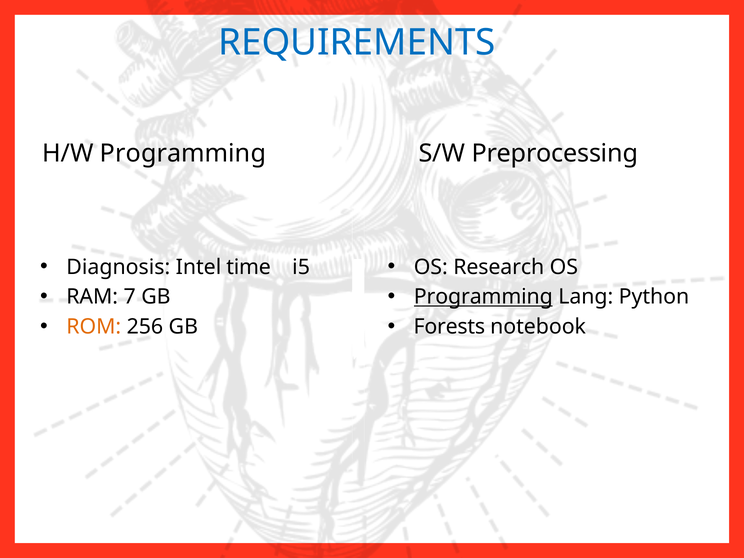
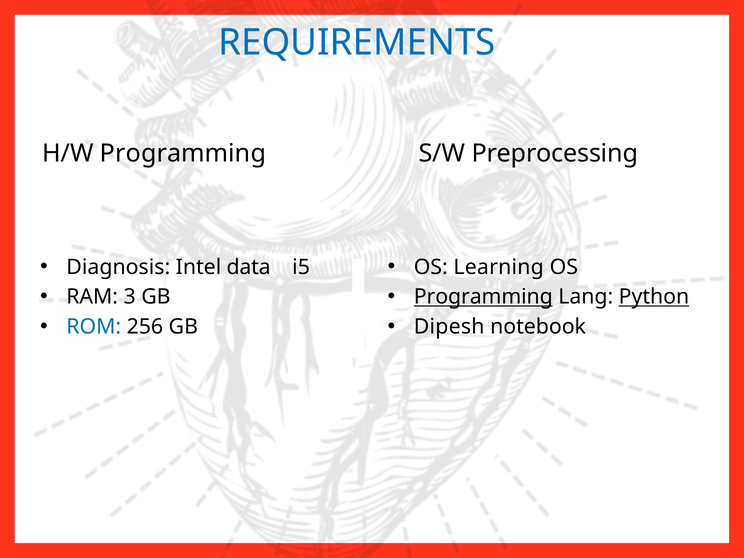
time: time -> data (249, 267)
Research: Research -> Learning (499, 267)
7: 7 -> 3 (130, 297)
Python underline: none -> present (654, 297)
ROM colour: orange -> blue (94, 327)
Forests: Forests -> Dipesh (449, 327)
